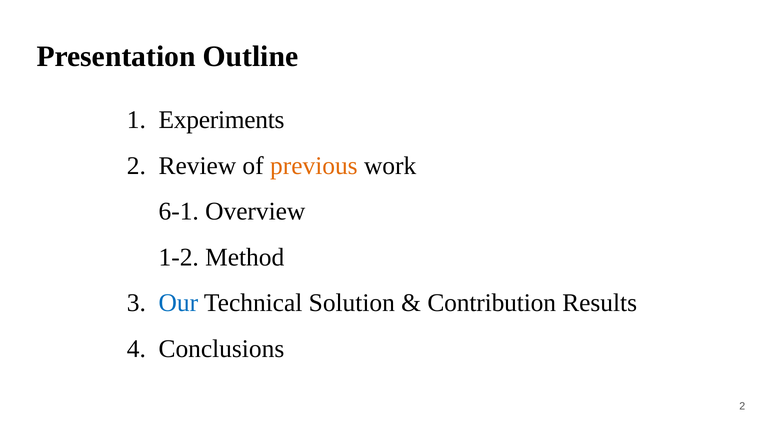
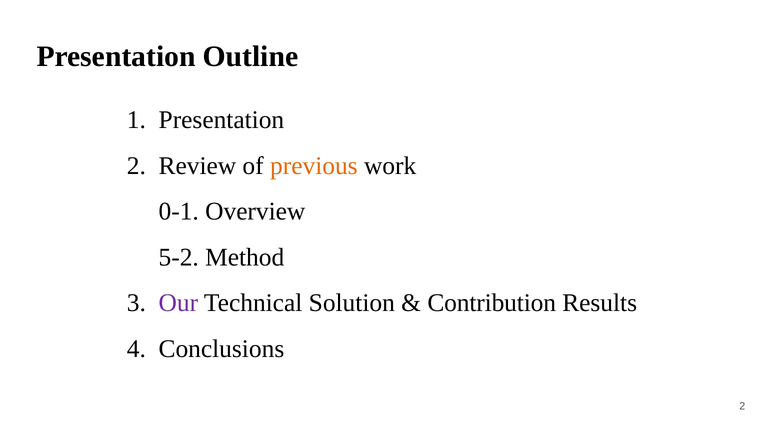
Experiments: Experiments -> Presentation (221, 120)
6-1: 6-1 -> 0-1 (179, 212)
1-2: 1-2 -> 5-2 (179, 257)
Our colour: blue -> purple (178, 303)
